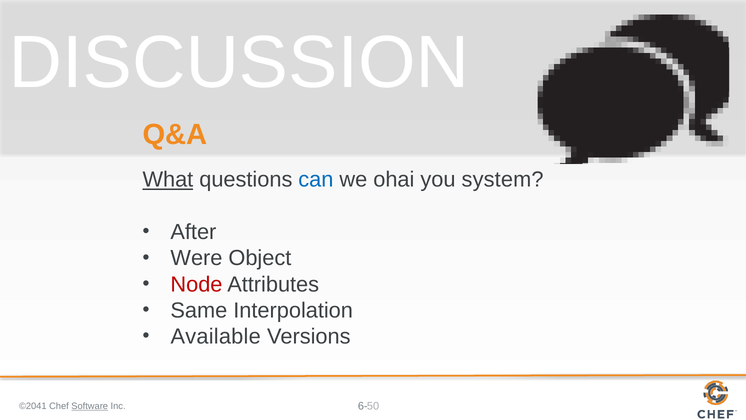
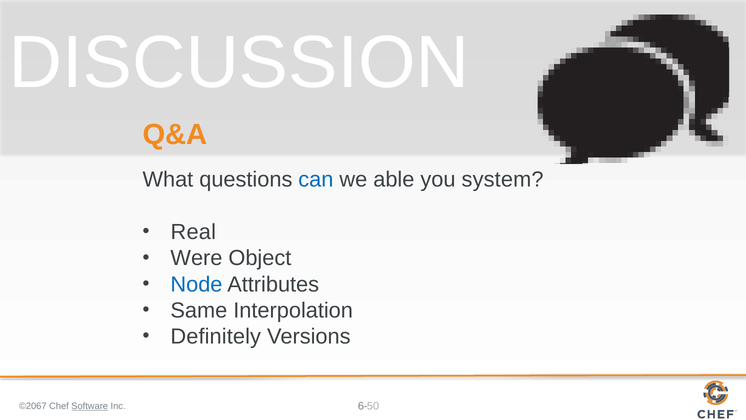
What underline: present -> none (168, 180)
ohai: ohai -> able (394, 180)
After: After -> Real (193, 232)
Node colour: red -> blue (196, 284)
Available: Available -> Definitely (216, 336)
©2041: ©2041 -> ©2067 (33, 406)
